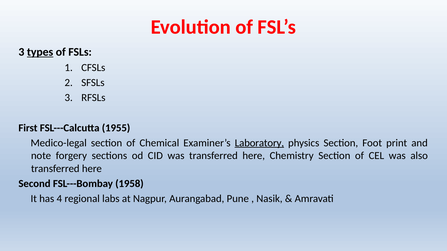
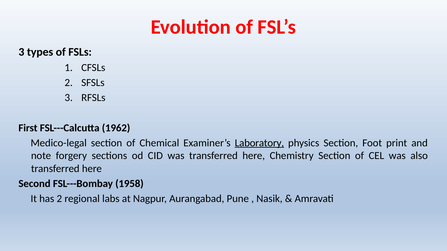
types underline: present -> none (40, 52)
1955: 1955 -> 1962 (116, 128)
has 4: 4 -> 2 (59, 199)
